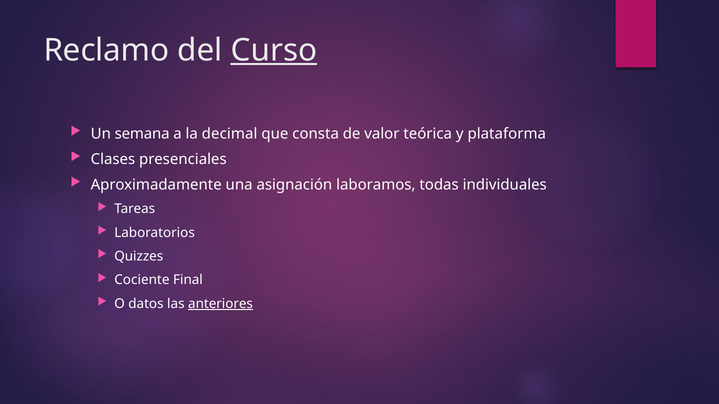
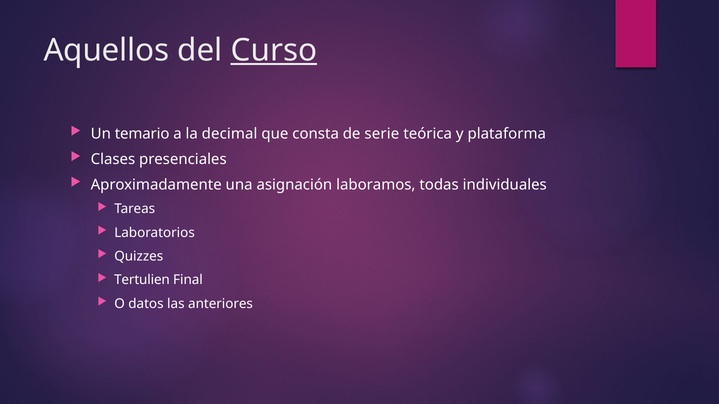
Reclamo: Reclamo -> Aquellos (106, 50)
semana: semana -> temario (142, 134)
valor: valor -> serie (382, 134)
Cociente: Cociente -> Tertulien (142, 280)
anteriores underline: present -> none (221, 304)
